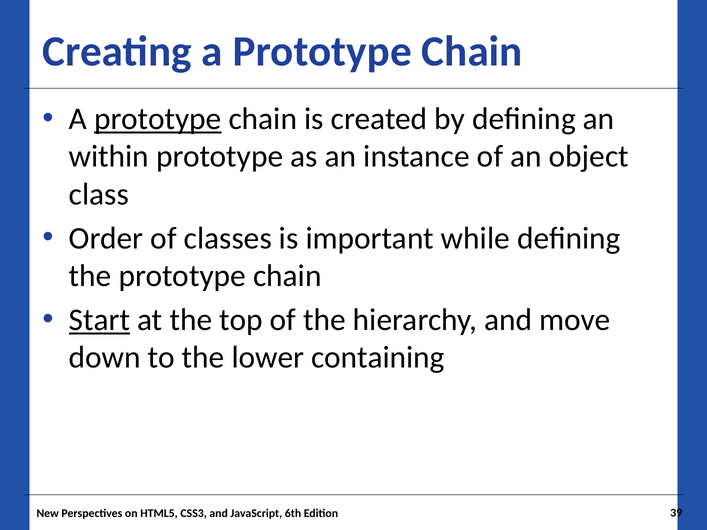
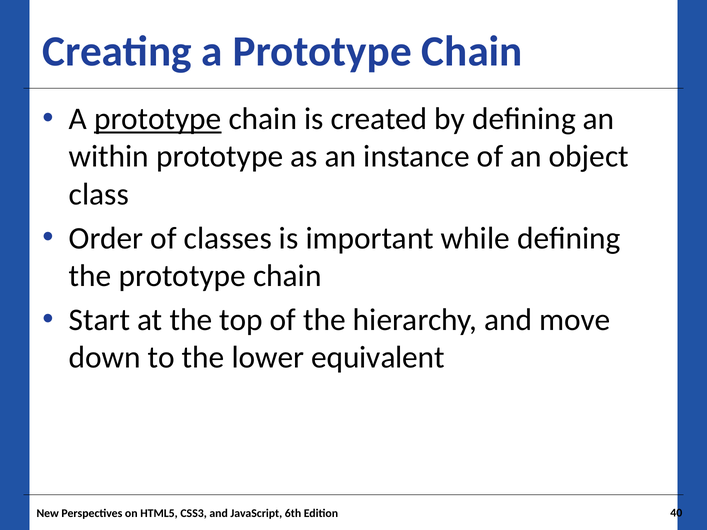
Start underline: present -> none (99, 320)
containing: containing -> equivalent (378, 358)
39: 39 -> 40 (676, 513)
